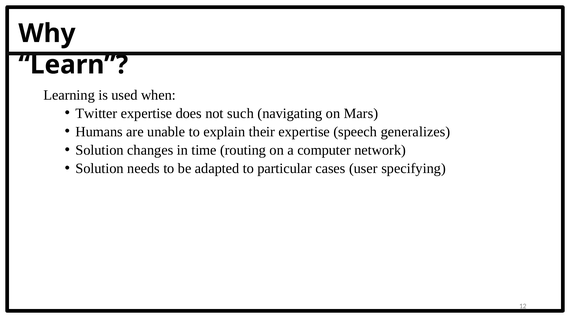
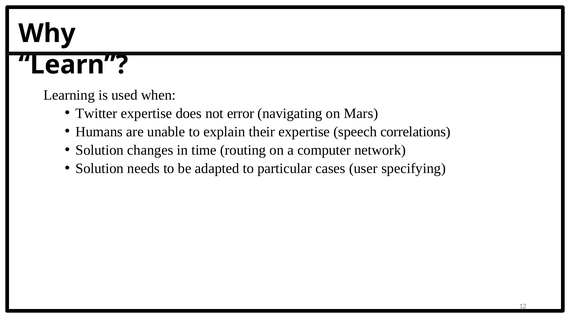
such: such -> error (241, 113)
generalizes: generalizes -> correlations (416, 132)
